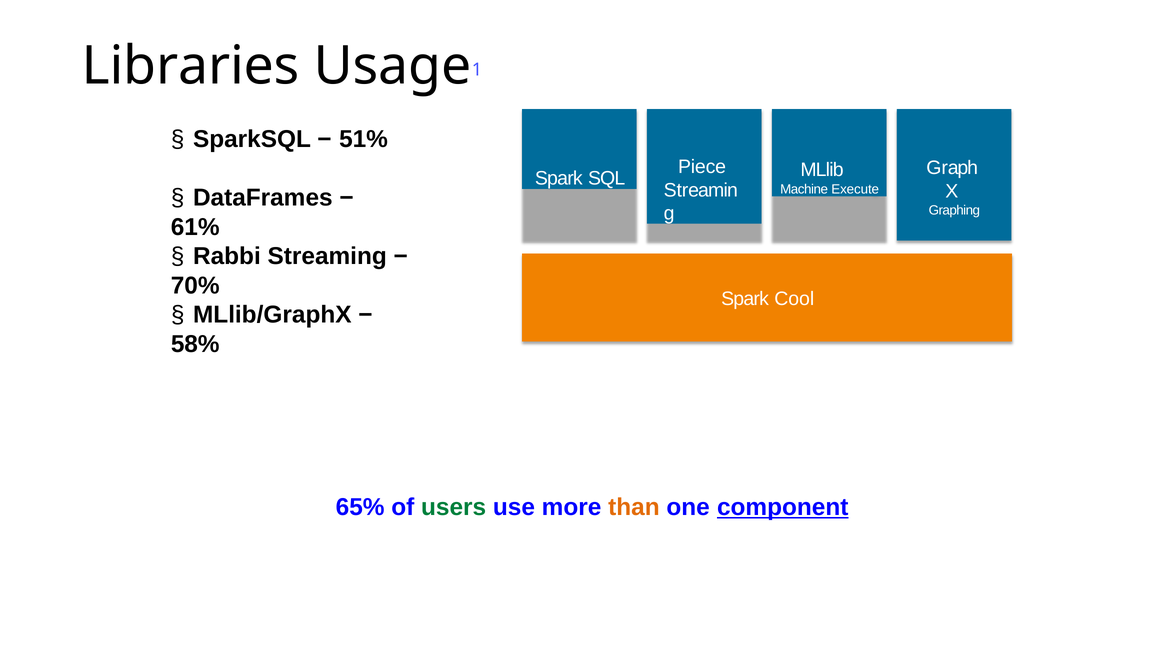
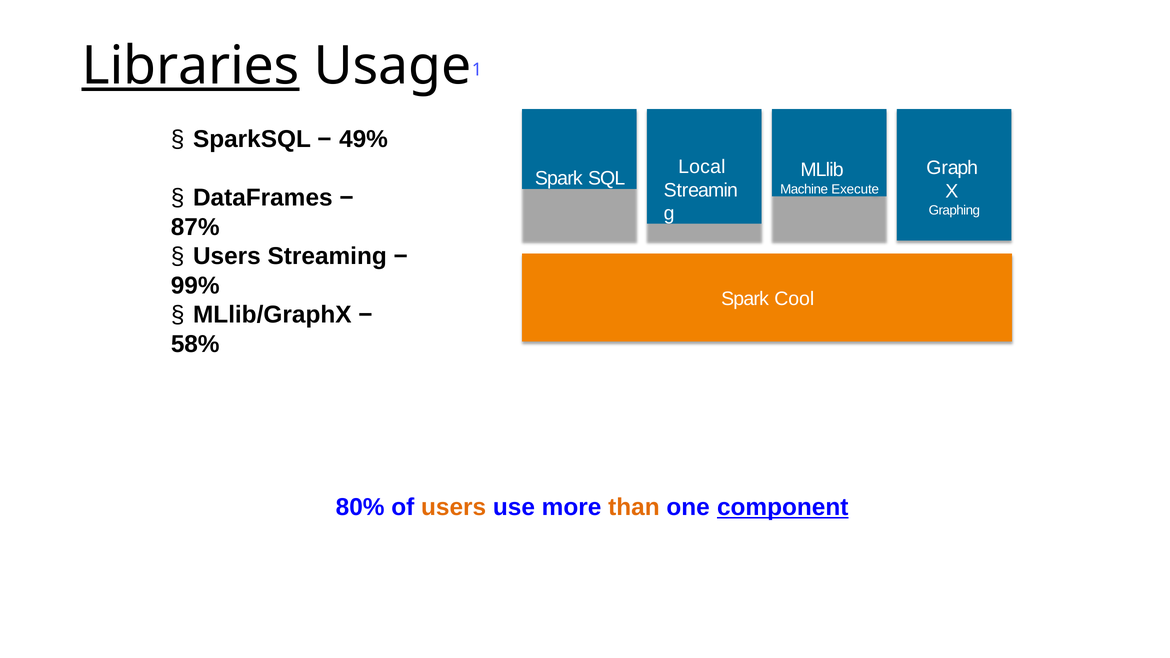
Libraries underline: none -> present (191, 66)
51%: 51% -> 49% (364, 139)
Piece: Piece -> Local (702, 167)
61%: 61% -> 87% (195, 227)
Rabbi: Rabbi -> Users (227, 256)
70%: 70% -> 99% (195, 286)
65%: 65% -> 80% (360, 507)
users colour: green -> orange (454, 507)
